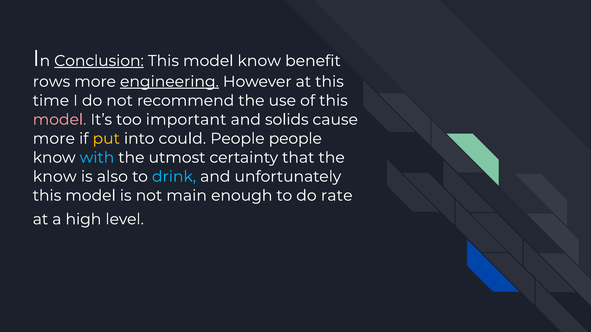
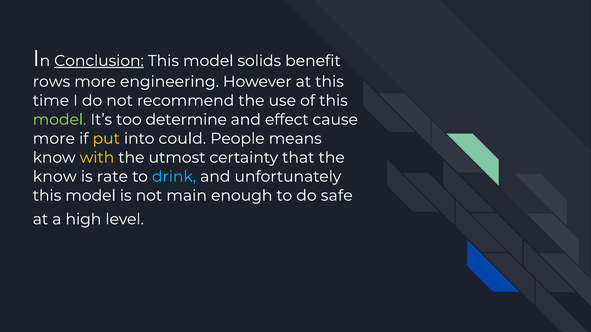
model know: know -> solids (259, 61)
engineering underline: present -> none (169, 82)
model colour: pink -> light green (60, 120)
important: important -> determine (186, 120)
solids: solids -> effect (287, 120)
People people: people -> means (295, 139)
with colour: light blue -> yellow (97, 158)
also: also -> rate (112, 177)
rate: rate -> safe (337, 196)
